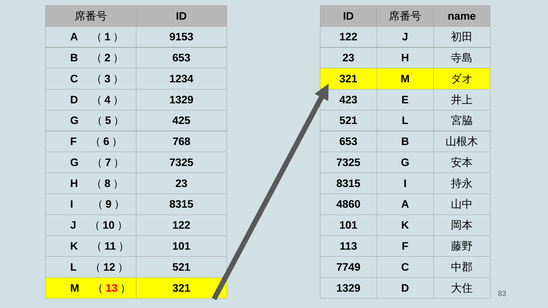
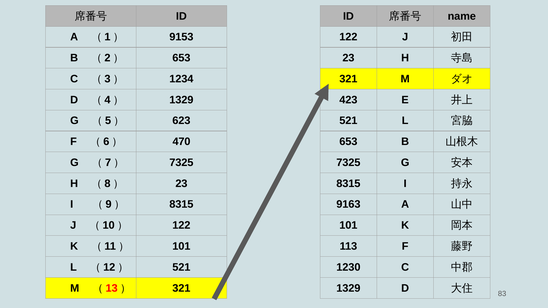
425: 425 -> 623 (181, 121)
768: 768 -> 470 (181, 142)
4860: 4860 -> 9163 (348, 205)
7749: 7749 -> 1230 (348, 267)
